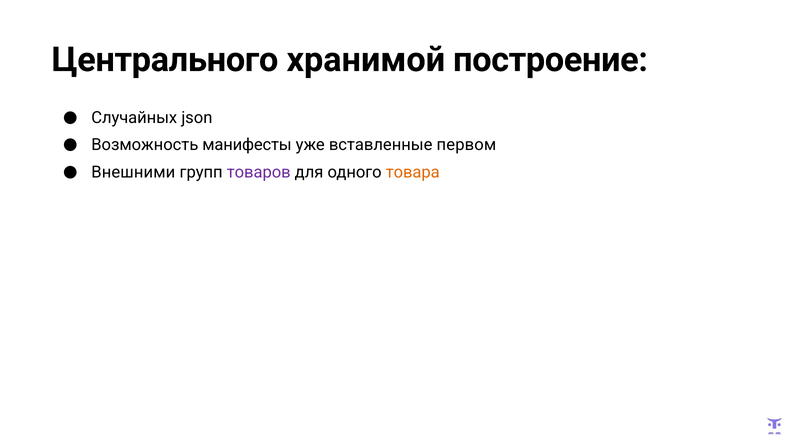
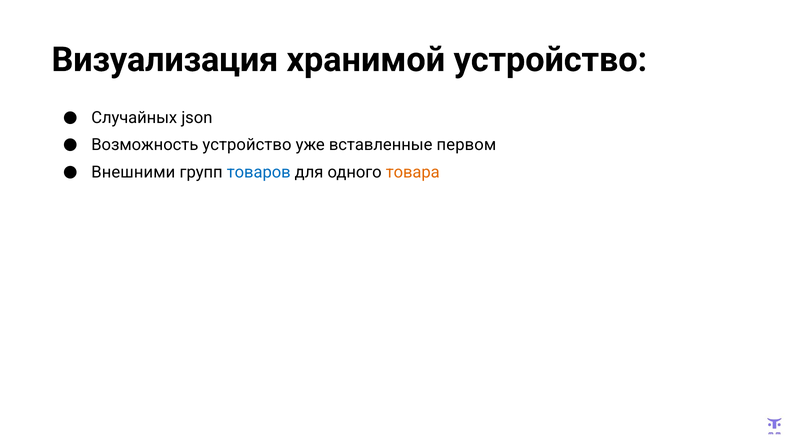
Центрального: Центрального -> Визуализация (165, 60)
хранимой построение: построение -> устройство (550, 60)
Возможность манифесты: манифесты -> устройство (247, 145)
товаров colour: purple -> blue (259, 172)
